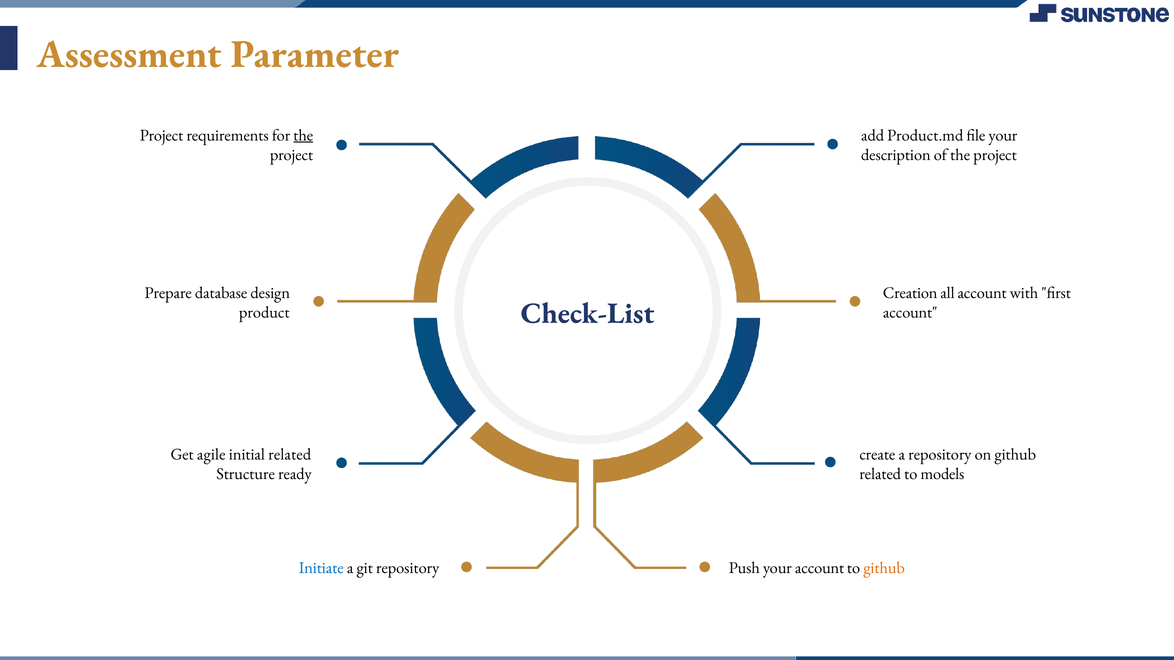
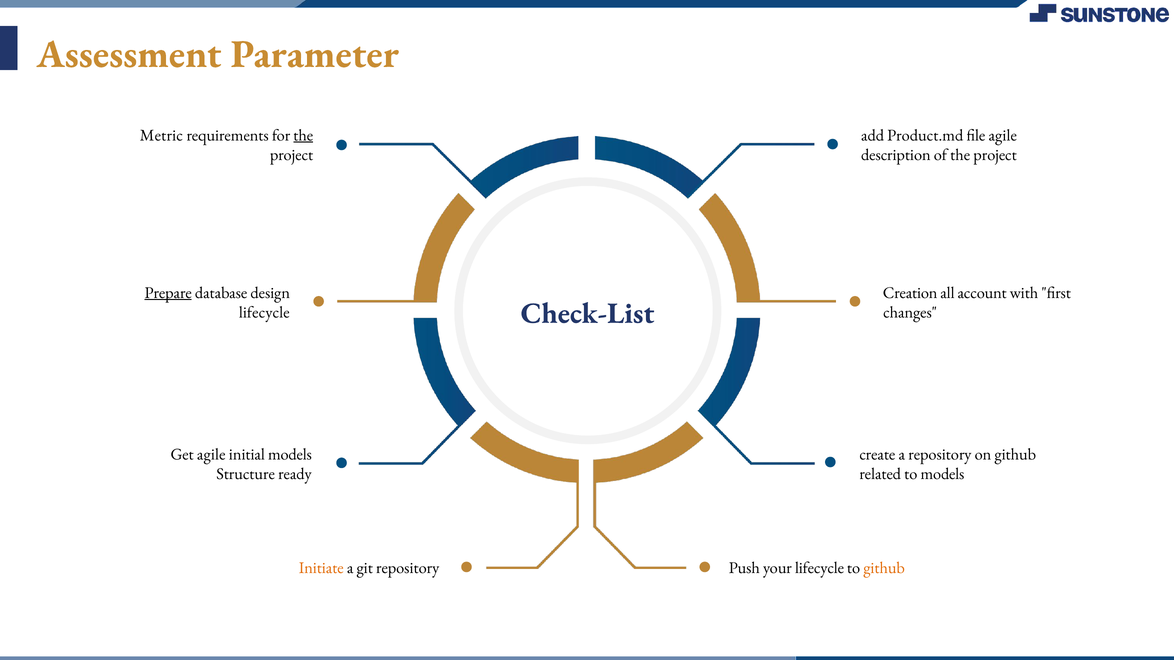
Project: Project -> Metric (161, 135)
file your: your -> agile (1003, 135)
Prepare underline: none -> present (168, 293)
product: product -> lifecycle (264, 312)
account: account -> changes (910, 312)
initial related: related -> models (290, 455)
Initiate colour: blue -> orange (321, 568)
your account: account -> lifecycle (820, 568)
